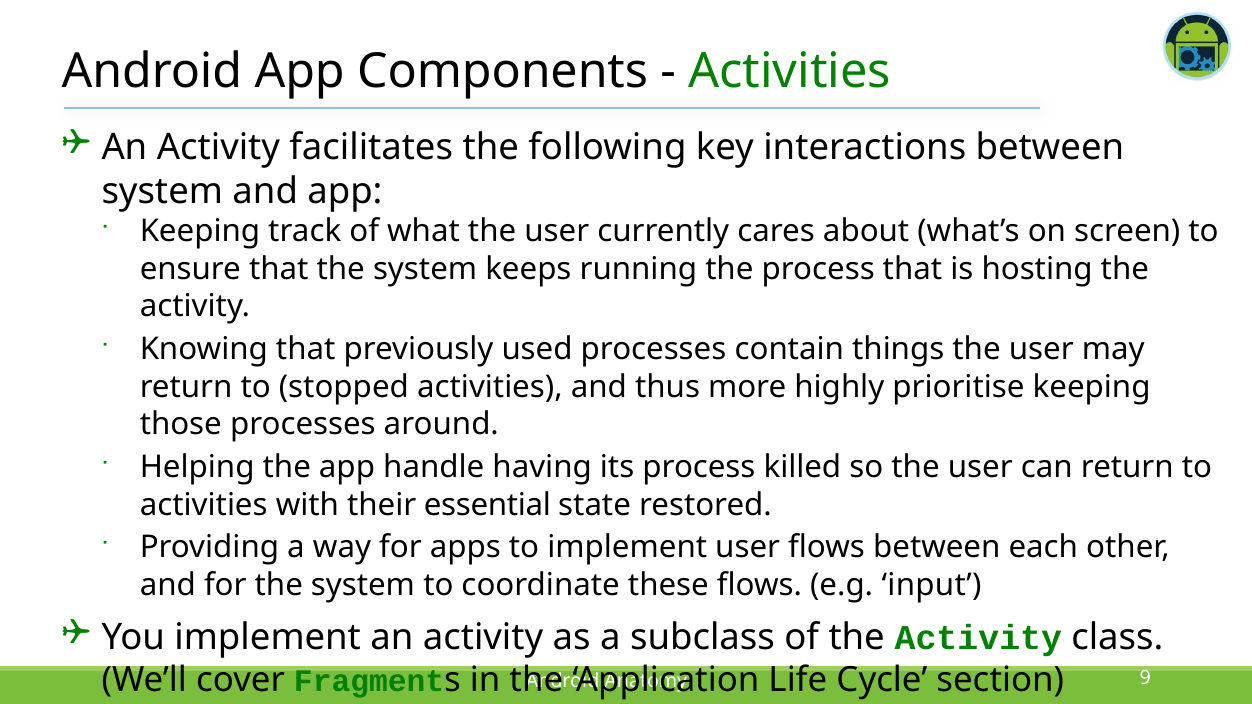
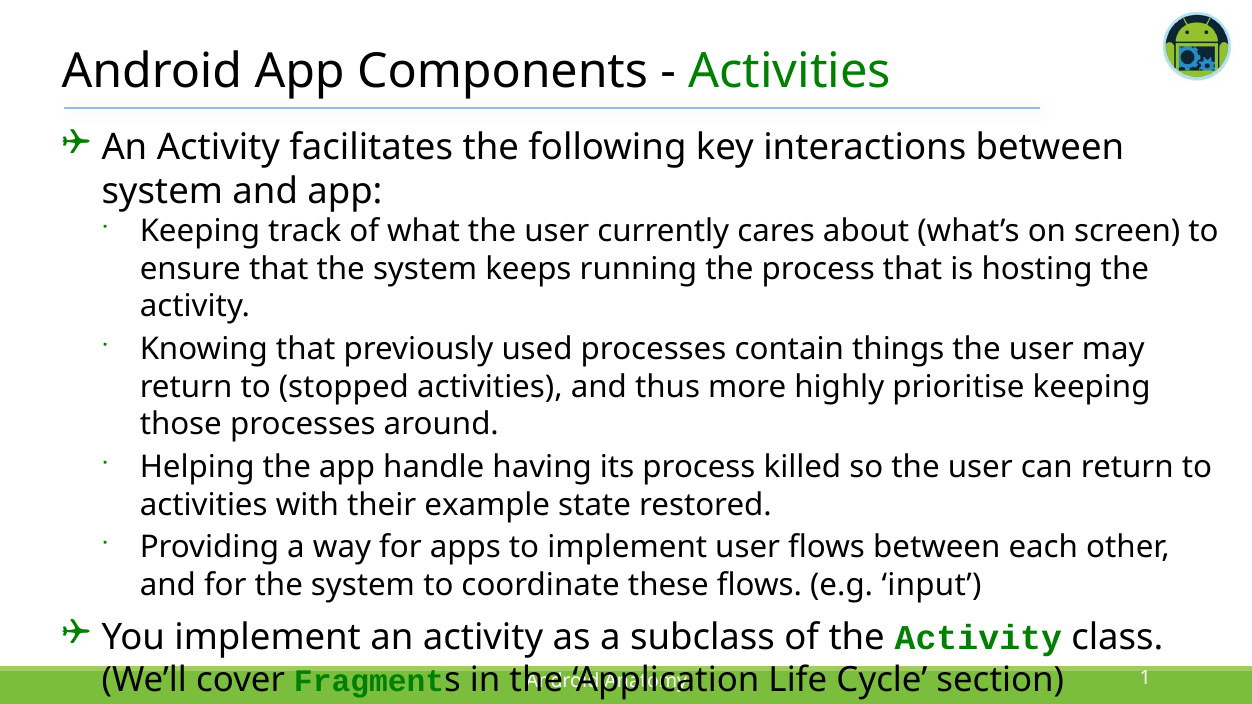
essential: essential -> example (487, 505)
9: 9 -> 1 (1145, 678)
